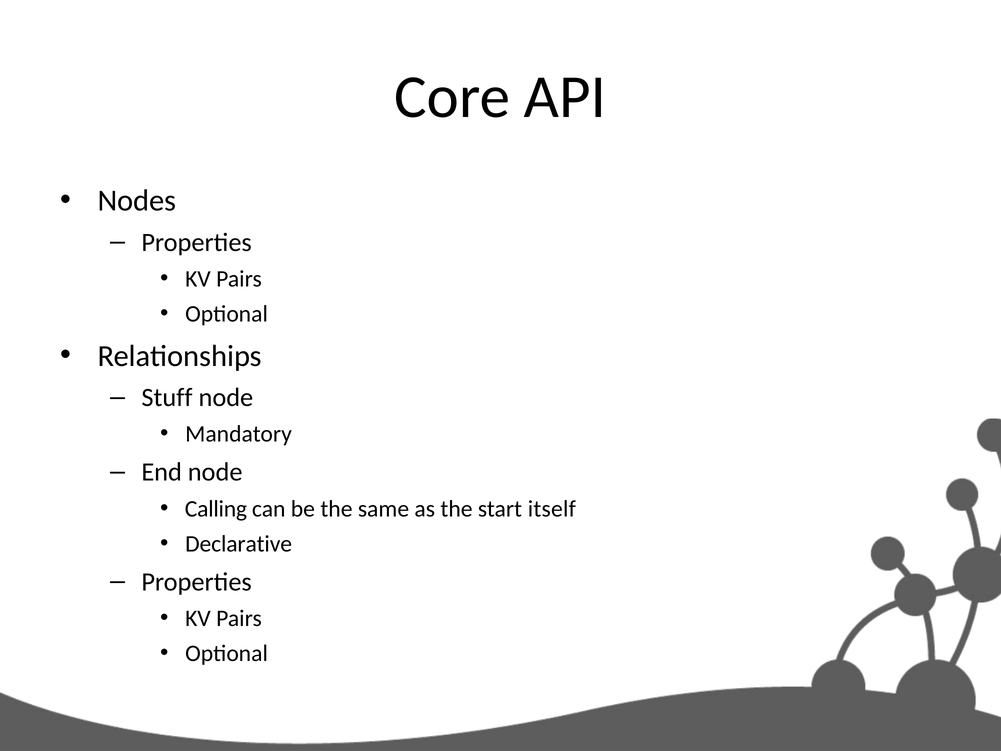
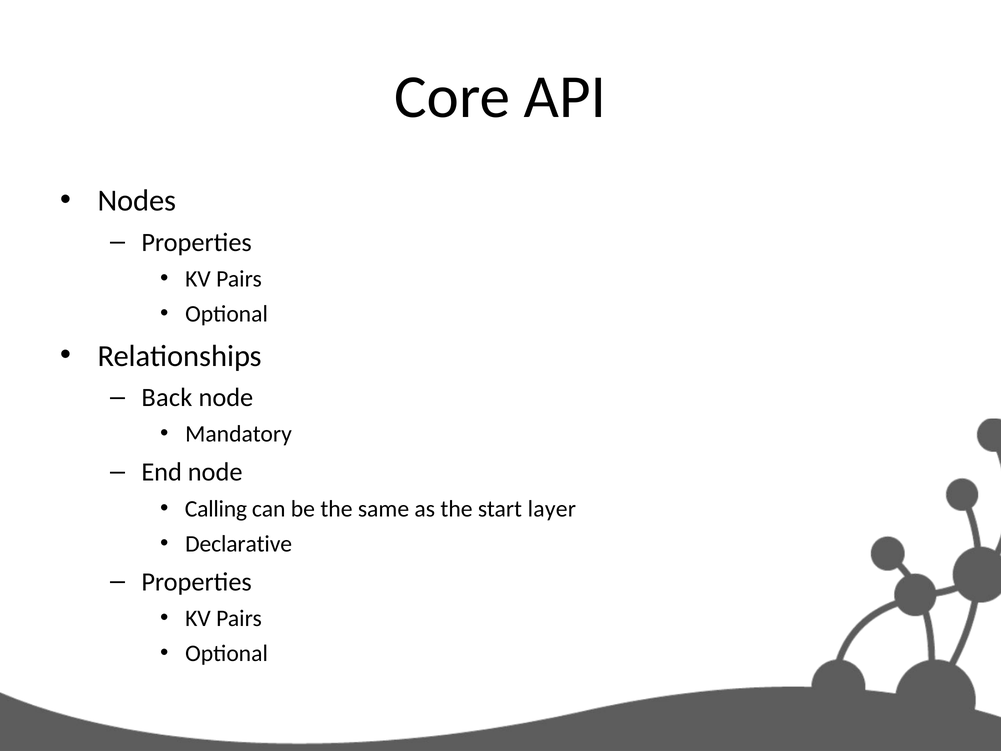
Stuff: Stuff -> Back (167, 398)
itself: itself -> layer (552, 509)
